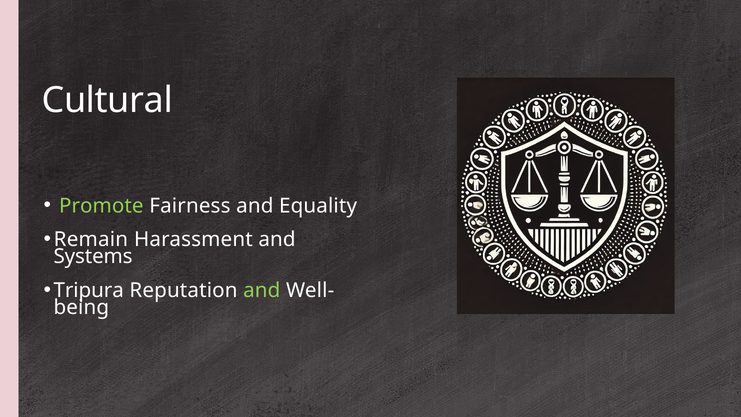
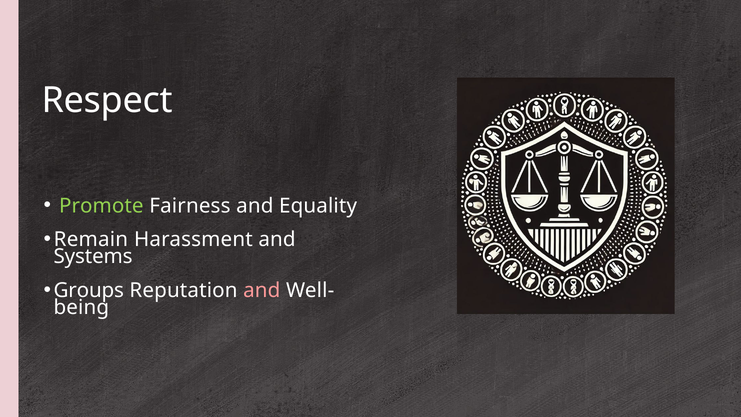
Cultural: Cultural -> Respect (107, 100)
Tripura: Tripura -> Groups (89, 291)
and colour: light green -> pink (262, 291)
